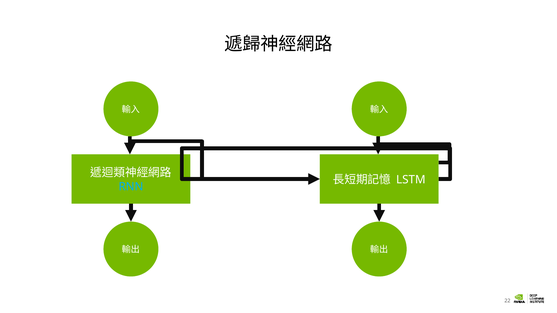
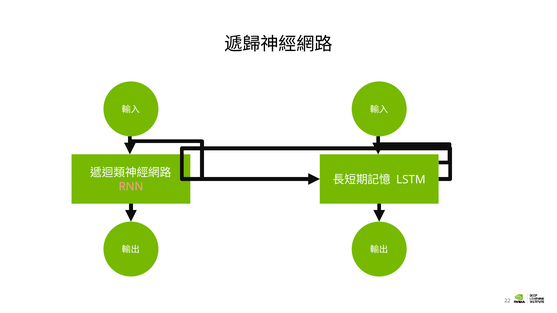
RNN colour: light blue -> pink (131, 187)
